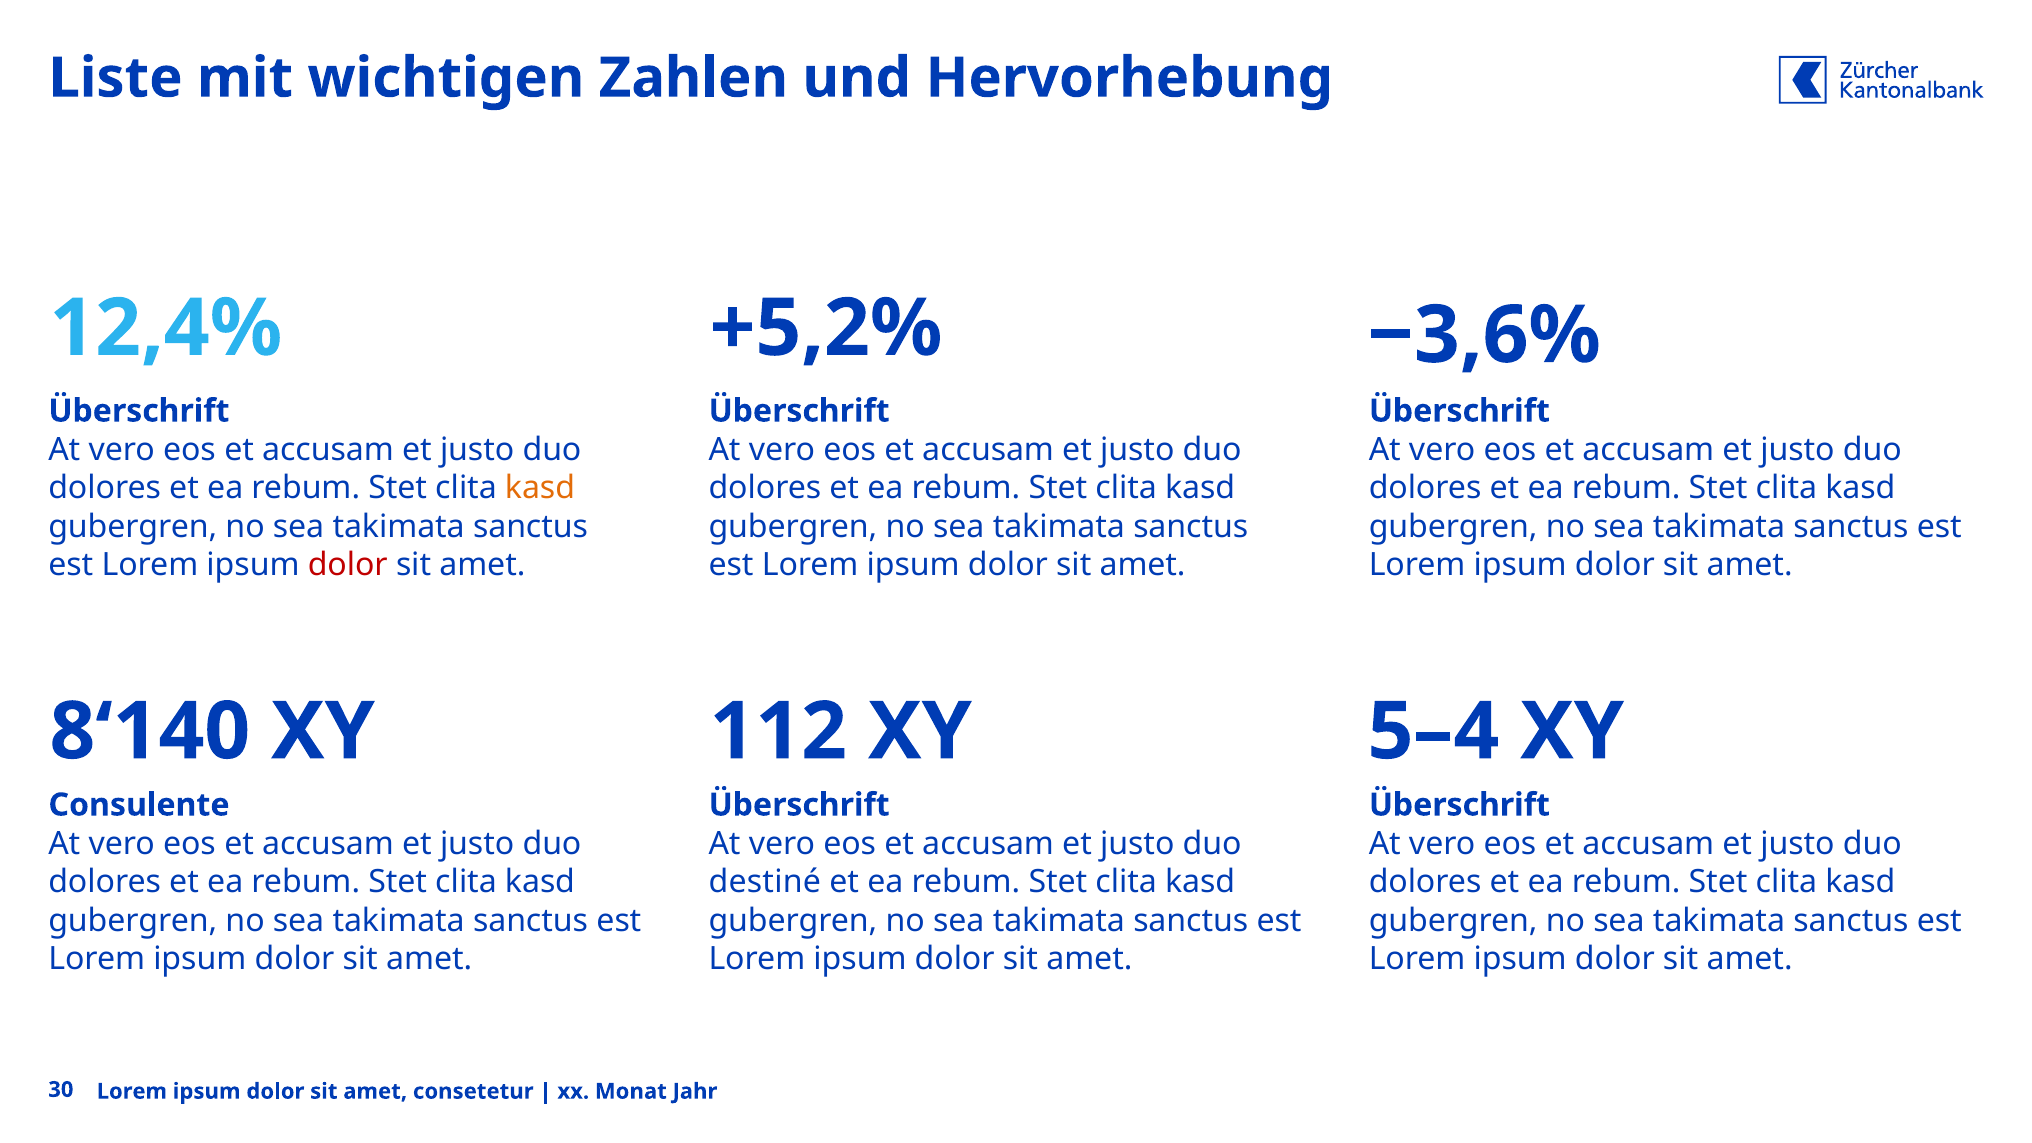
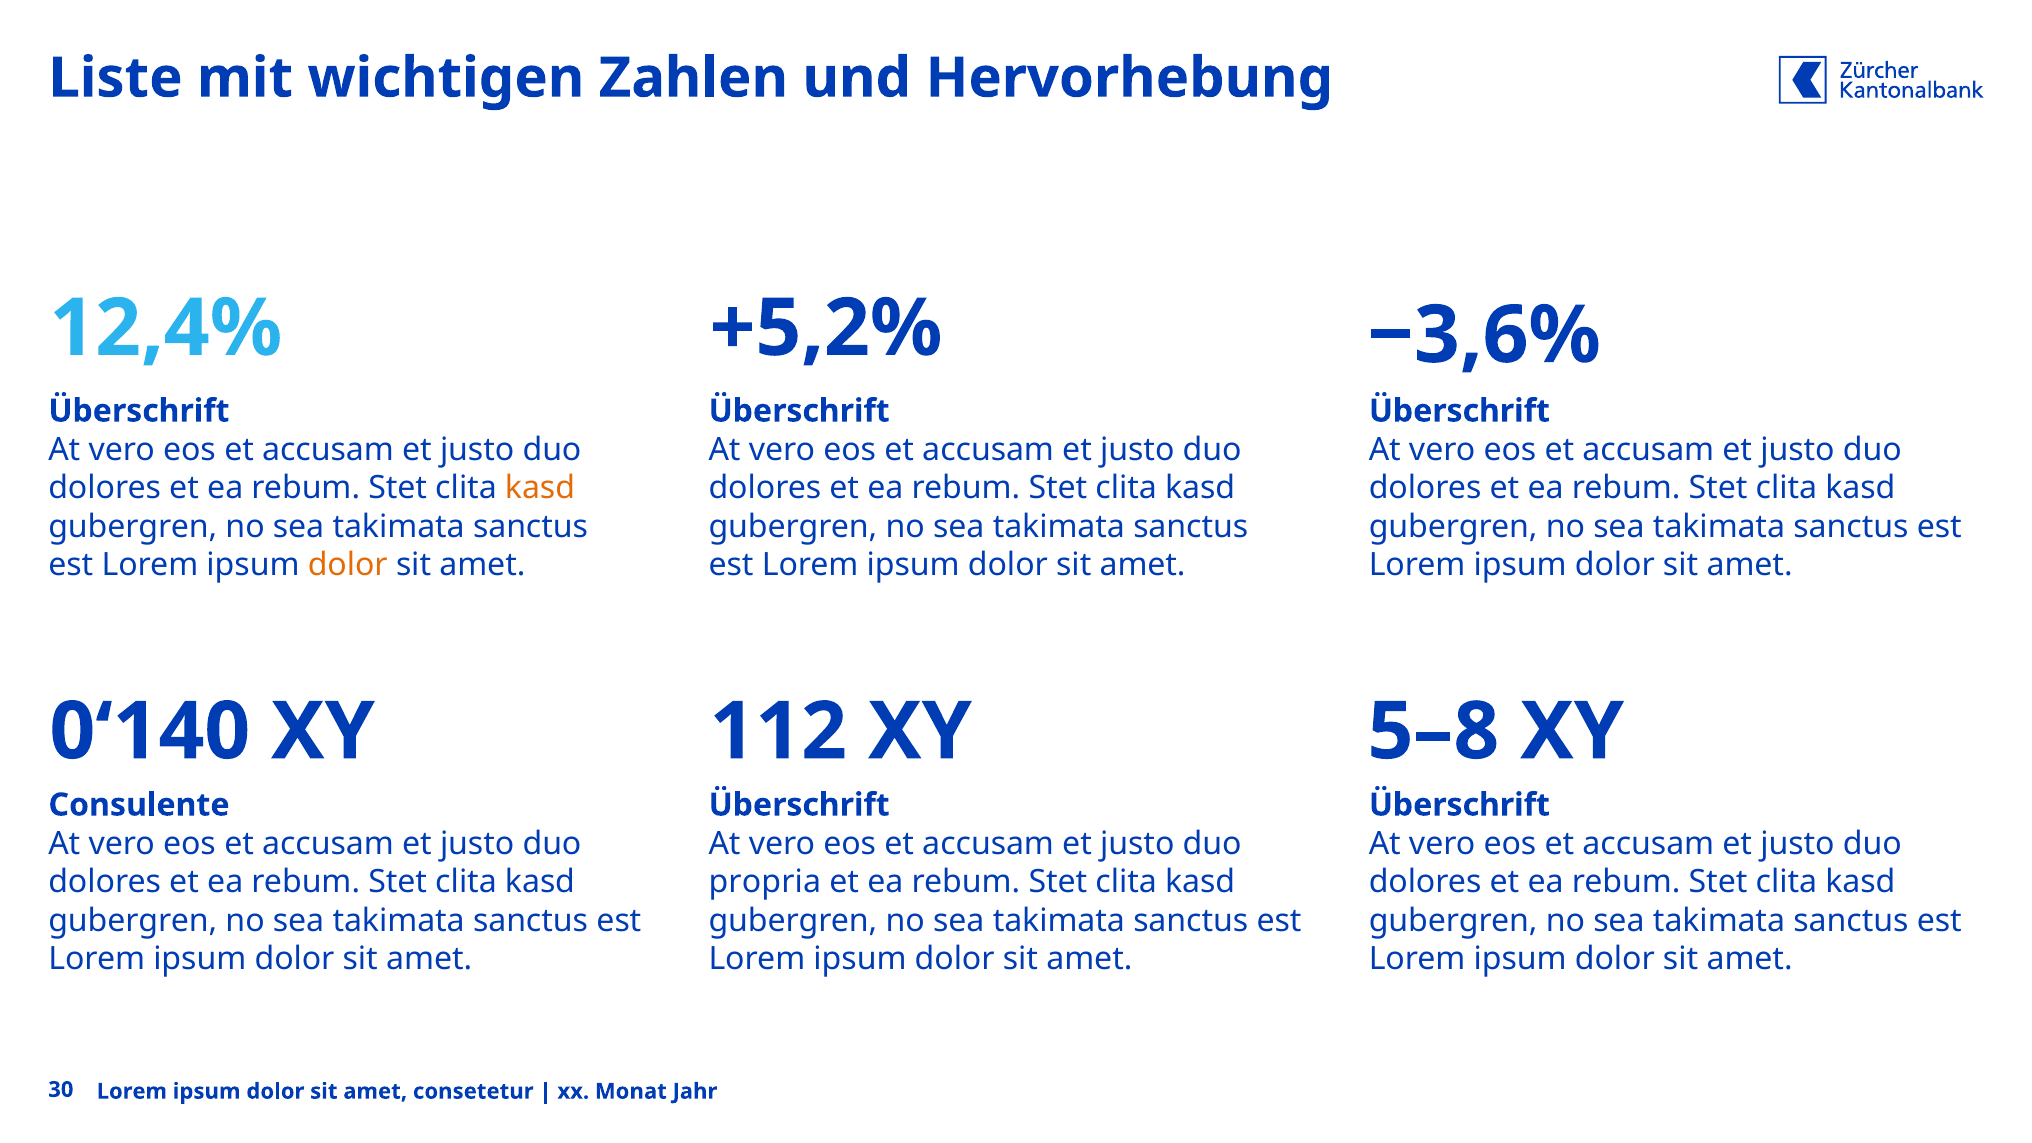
dolor colour: red -> orange (348, 565)
8‘140: 8‘140 -> 0‘140 (150, 732)
5–4: 5–4 -> 5–8 (1433, 732)
destiné: destiné -> propria (765, 882)
